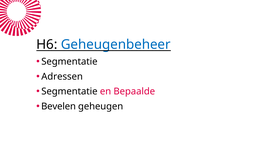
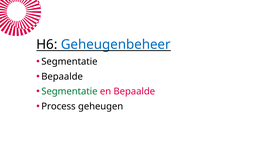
Adressen: Adressen -> Bepaalde (62, 77)
Segmentatie colour: black -> green (69, 92)
Bevelen: Bevelen -> Process (58, 106)
